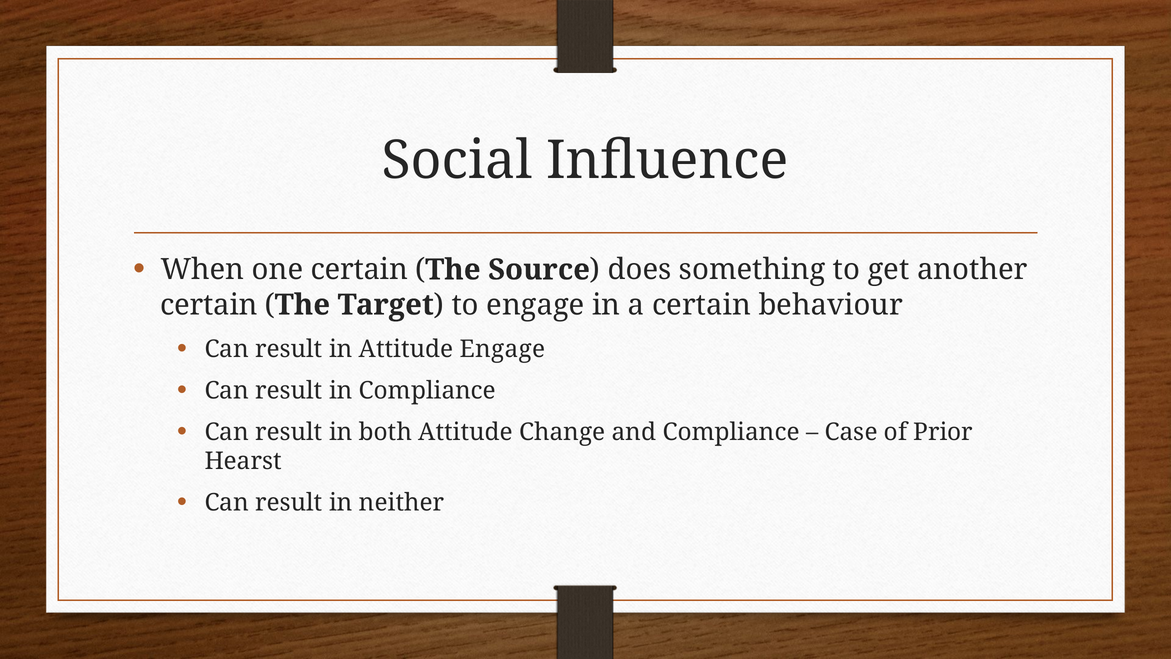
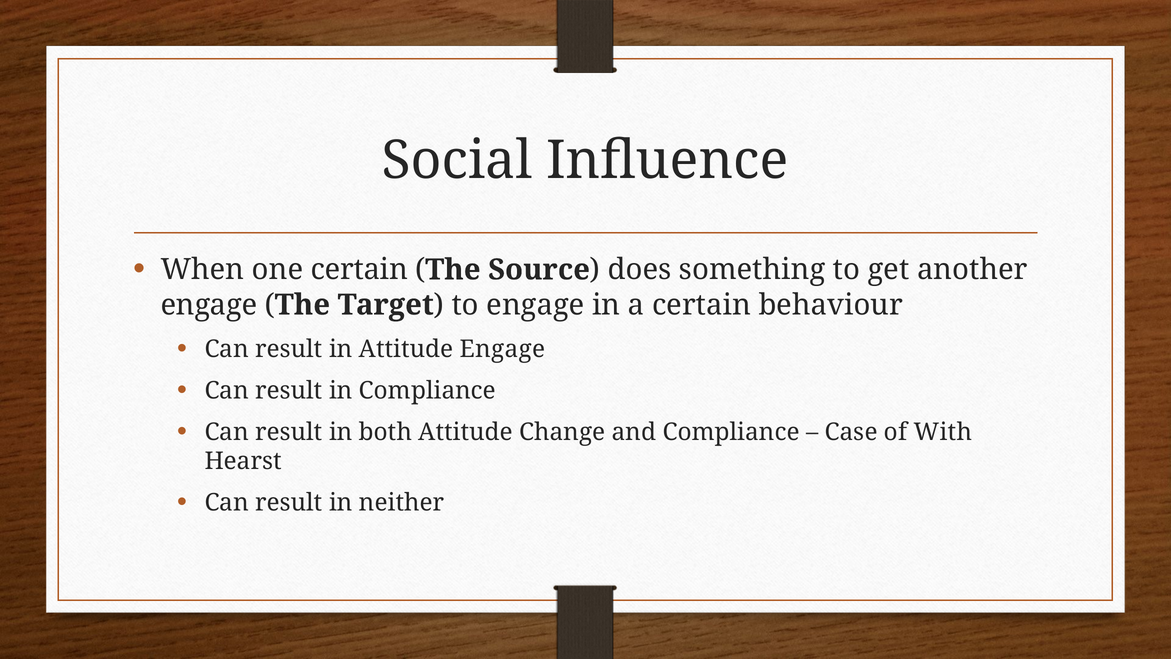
certain: certain -> engage (209, 305)
Prior: Prior -> With (943, 432)
